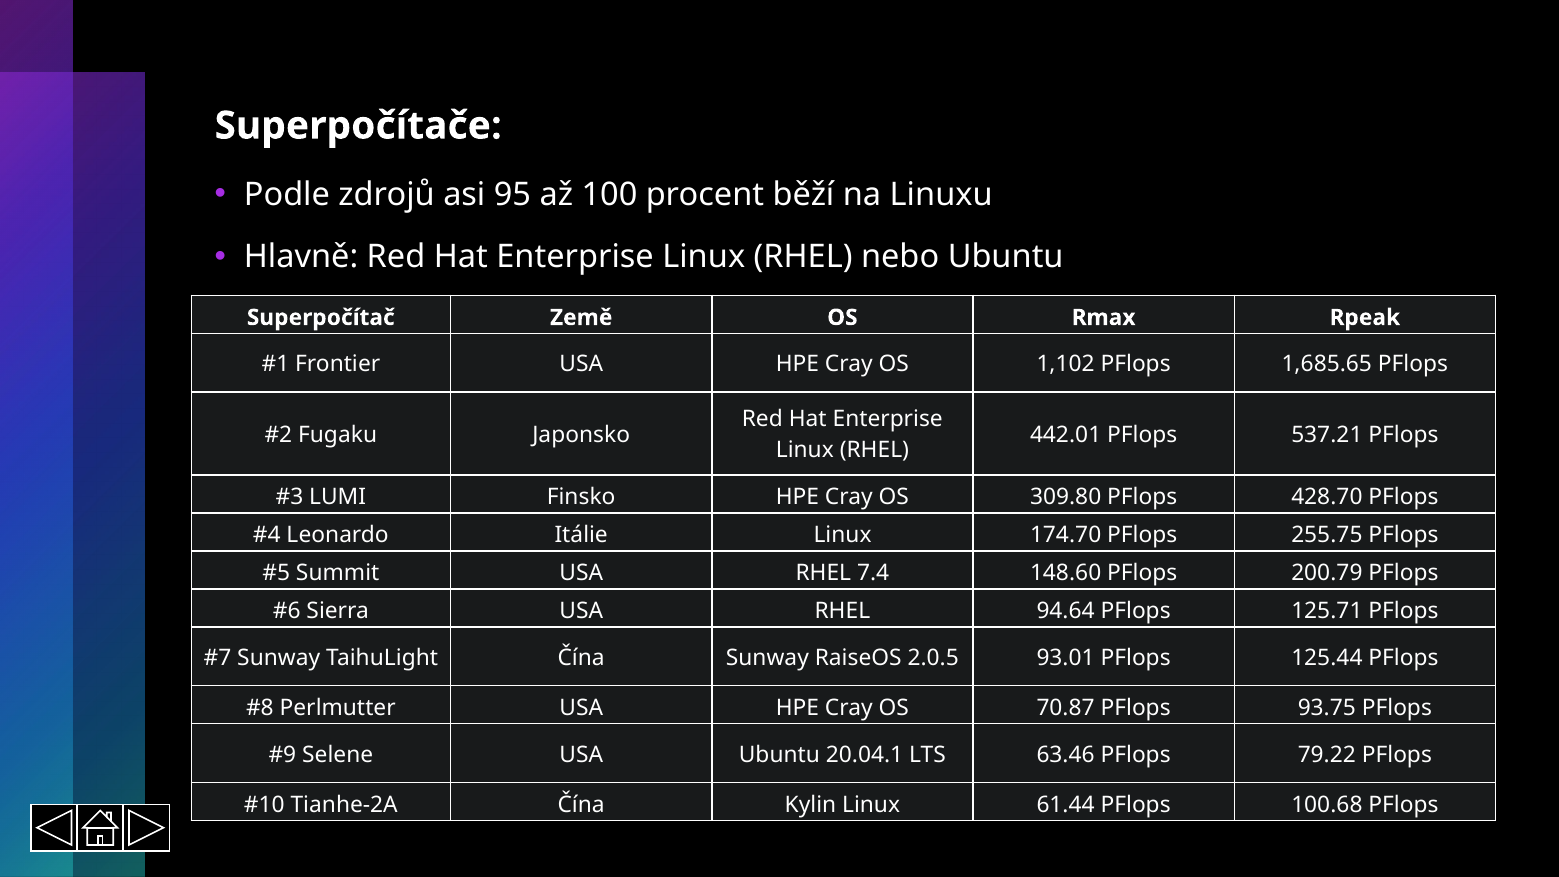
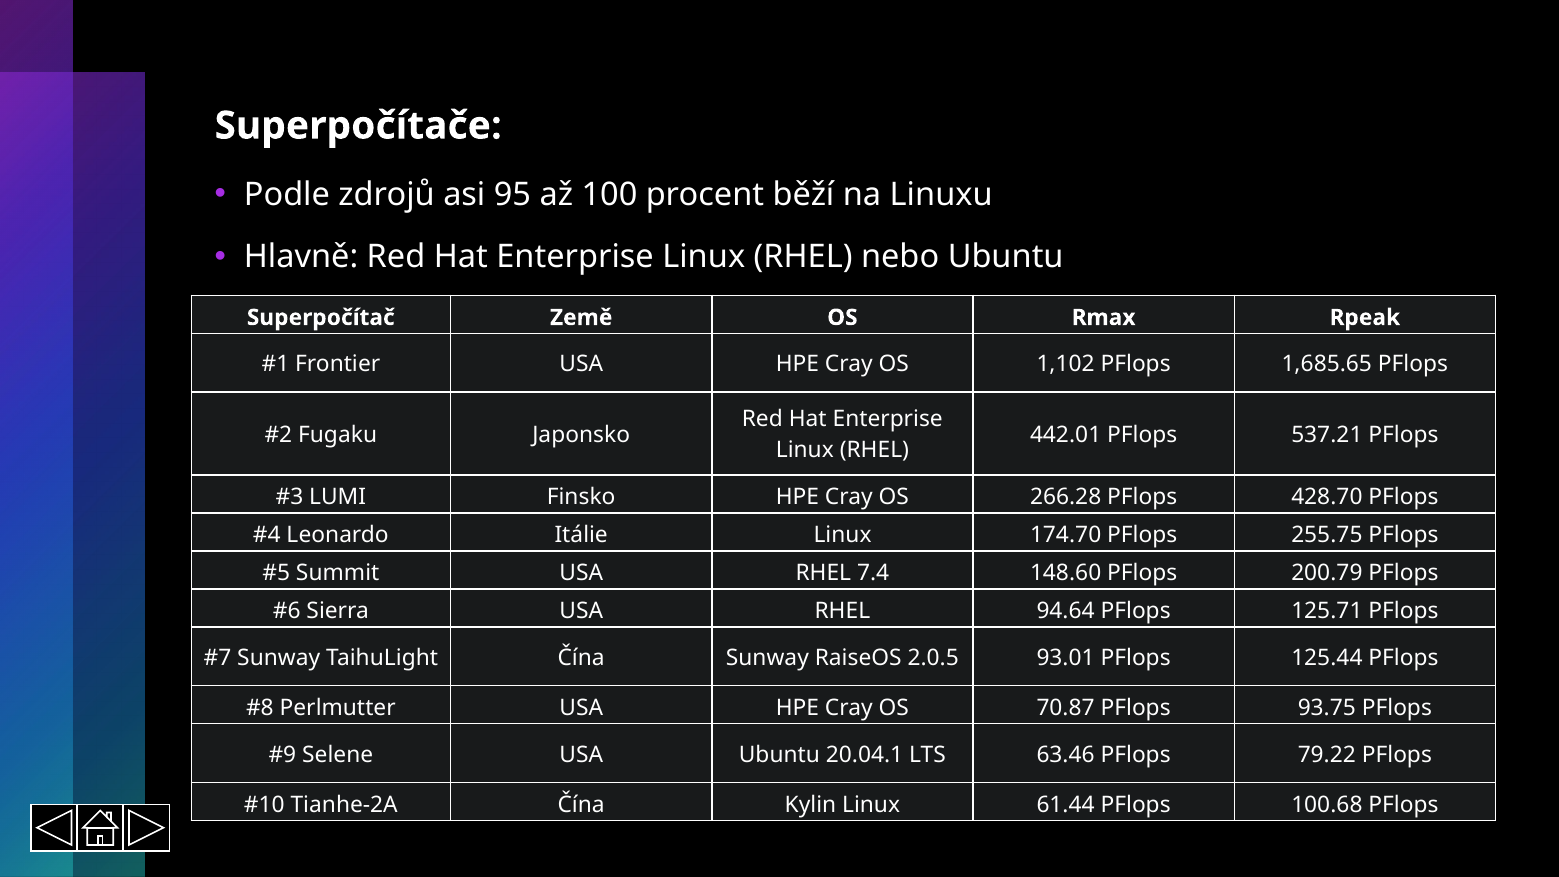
309.80: 309.80 -> 266.28 (1066, 497)
